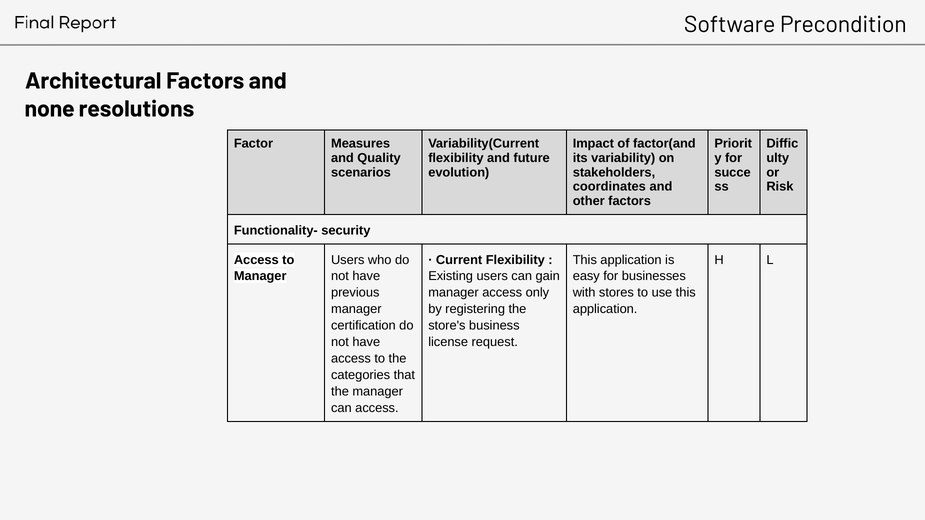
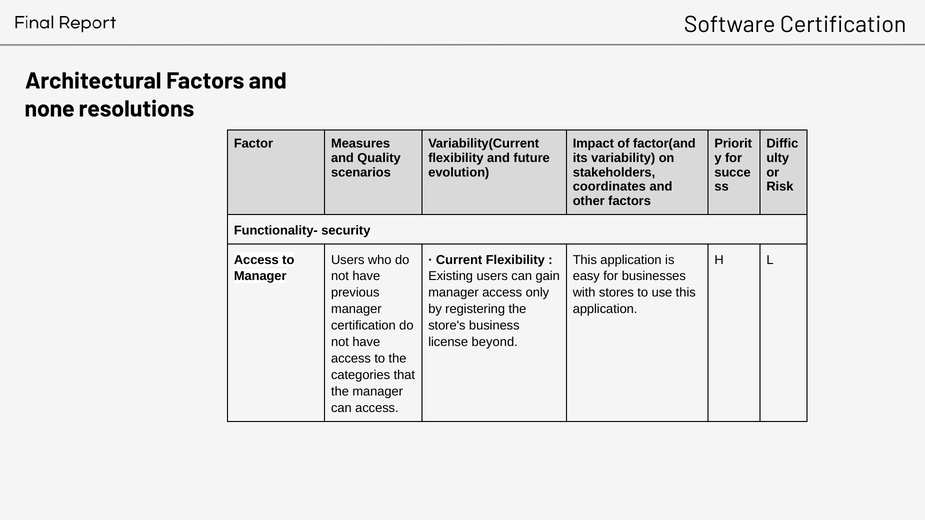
Software Precondition: Precondition -> Certification (843, 25)
request: request -> beyond (495, 342)
